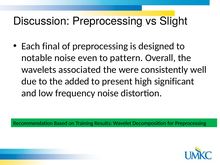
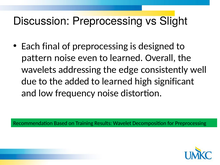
notable: notable -> pattern (37, 58)
pattern: pattern -> learned (126, 58)
associated: associated -> addressing (80, 70)
were: were -> edge (129, 70)
present: present -> learned (117, 81)
